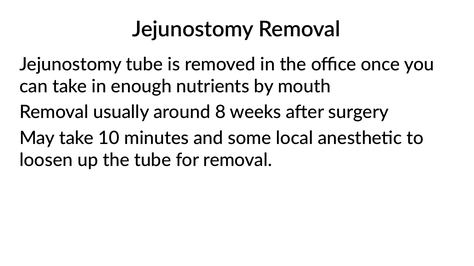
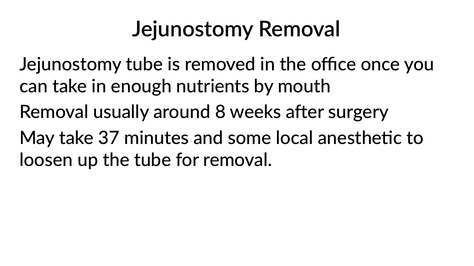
10: 10 -> 37 (109, 138)
